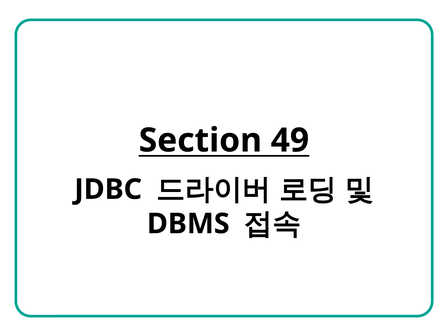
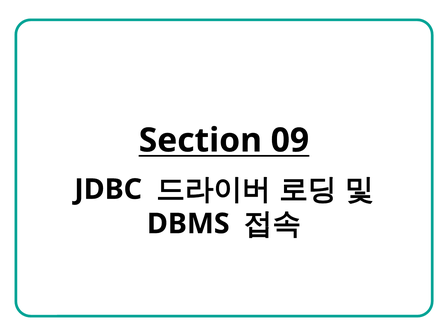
49: 49 -> 09 (290, 140)
